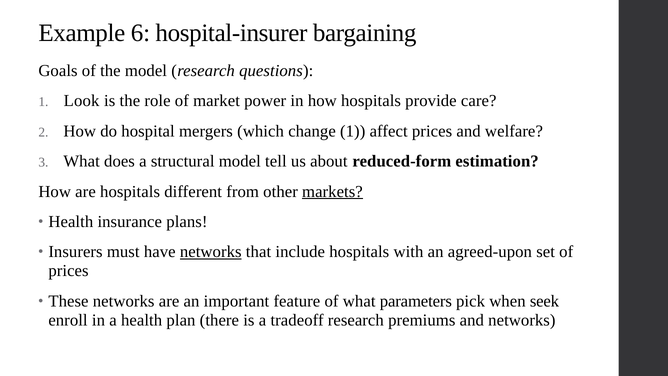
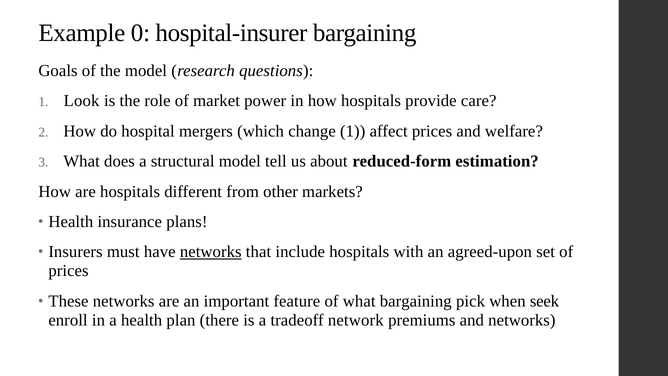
6: 6 -> 0 (140, 33)
markets underline: present -> none (332, 191)
what parameters: parameters -> bargaining (416, 301)
tradeoff research: research -> network (356, 320)
